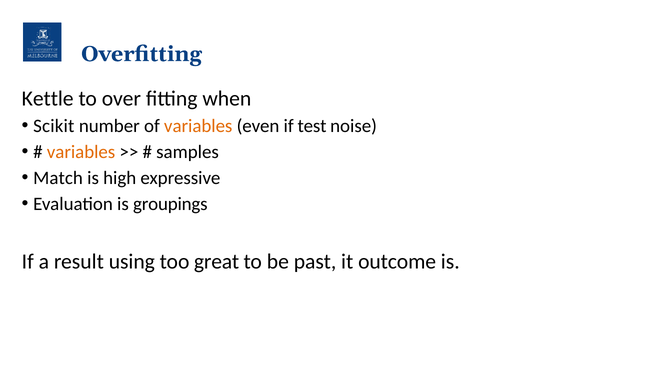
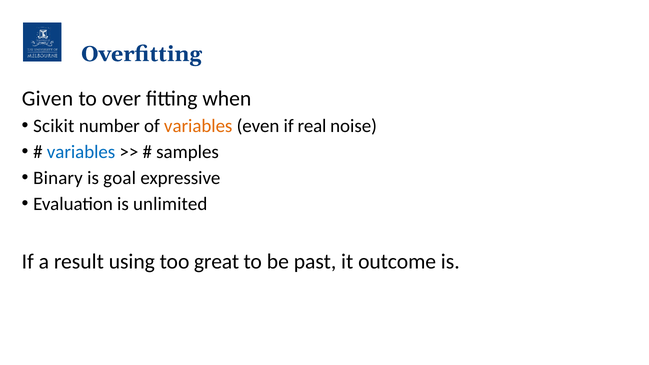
Kettle: Kettle -> Given (48, 99)
test: test -> real (312, 126)
variables colour: orange -> blue (81, 152)
Match: Match -> Binary (58, 178)
high: high -> goal (120, 178)
groupings: groupings -> unlimited (170, 204)
